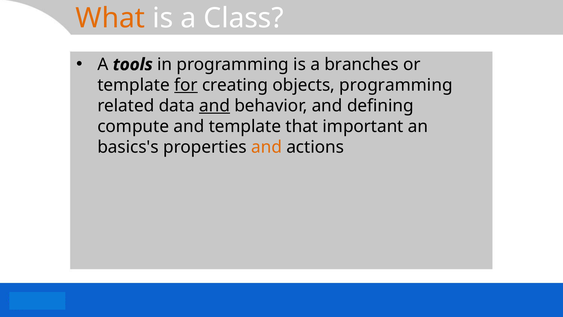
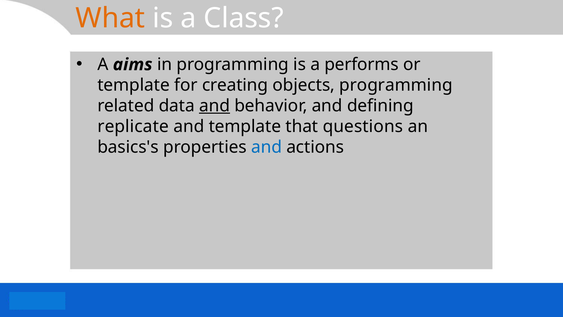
tools: tools -> aims (133, 64)
branches: branches -> performs (362, 64)
for underline: present -> none (186, 85)
compute: compute -> replicate (133, 126)
important: important -> questions (363, 126)
and colour: orange -> blue (267, 147)
